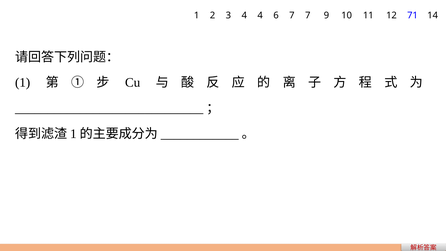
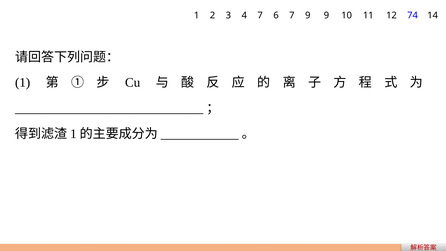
4 4: 4 -> 7 (260, 15)
7 7: 7 -> 9 (308, 15)
71: 71 -> 74 (413, 15)
